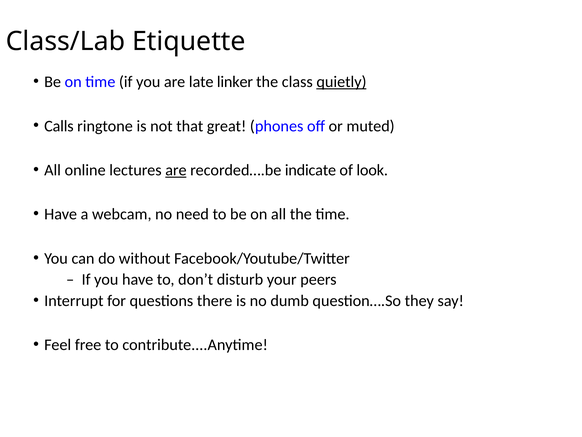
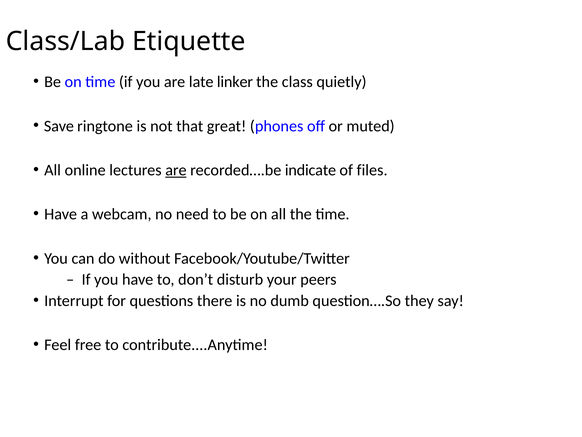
quietly underline: present -> none (341, 82)
Calls: Calls -> Save (59, 126)
look: look -> files (372, 170)
